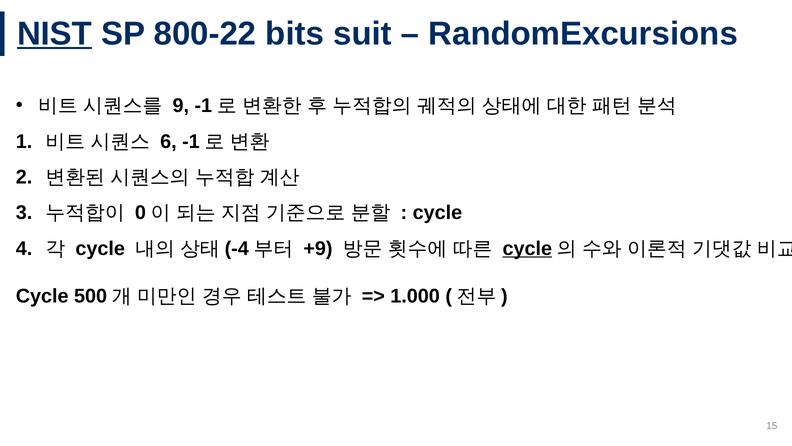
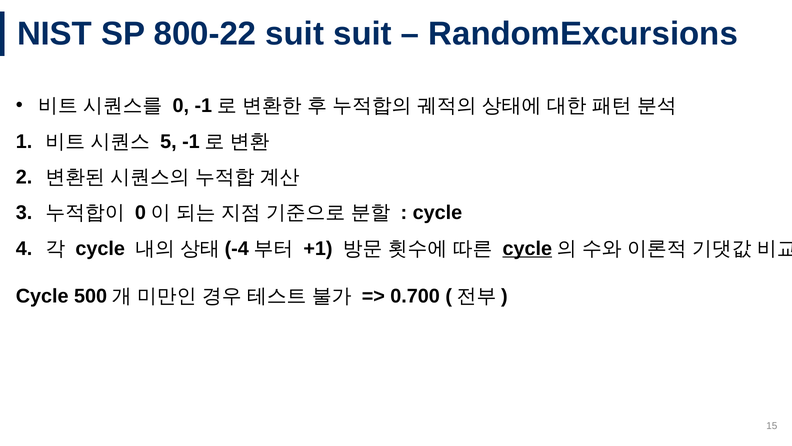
NIST underline: present -> none (55, 34)
800-22 bits: bits -> suit (295, 34)
9: 9 -> 0 (181, 106)
6: 6 -> 5 (168, 141)
+9: +9 -> +1 (318, 248)
1.000: 1.000 -> 0.700 (415, 296)
